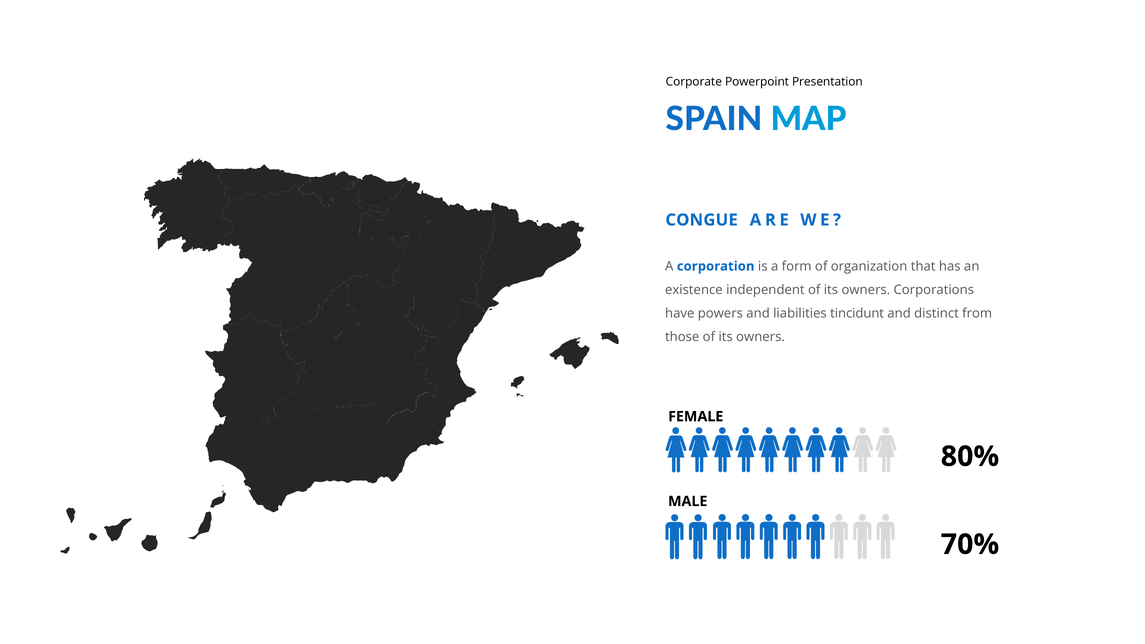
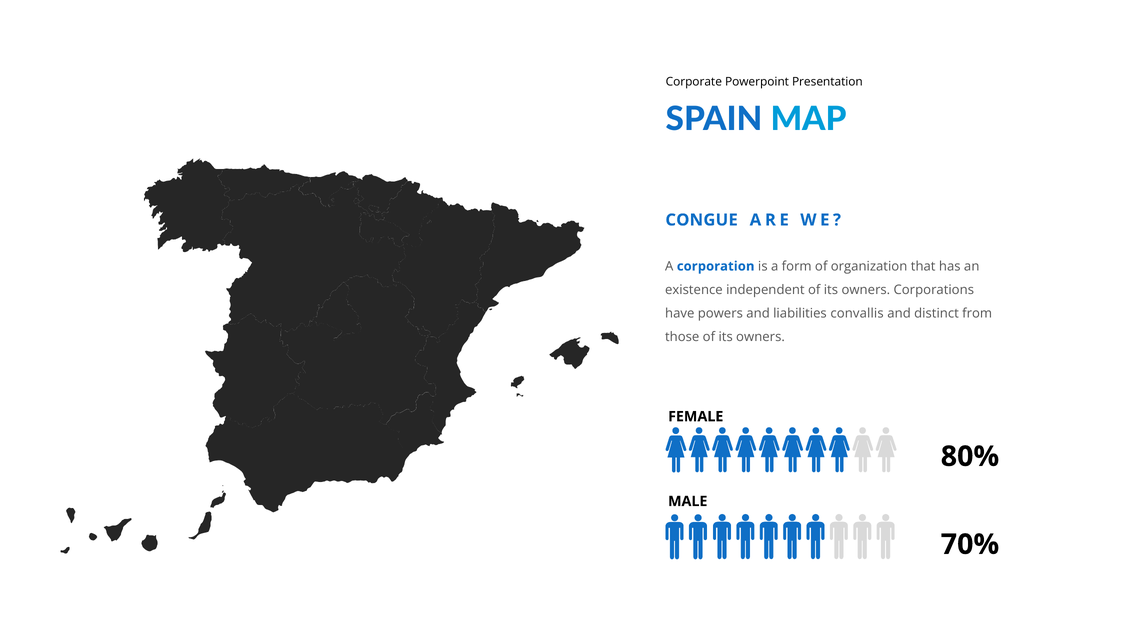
tincidunt: tincidunt -> convallis (857, 314)
